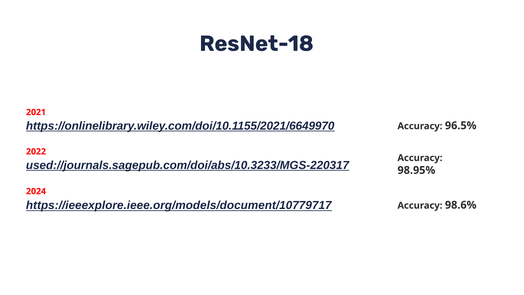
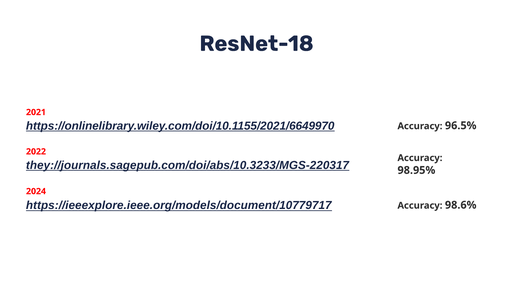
used://journals.sagepub.com/doi/abs/10.3233/MGS-220317: used://journals.sagepub.com/doi/abs/10.3233/MGS-220317 -> they://journals.sagepub.com/doi/abs/10.3233/MGS-220317 (187, 165)
